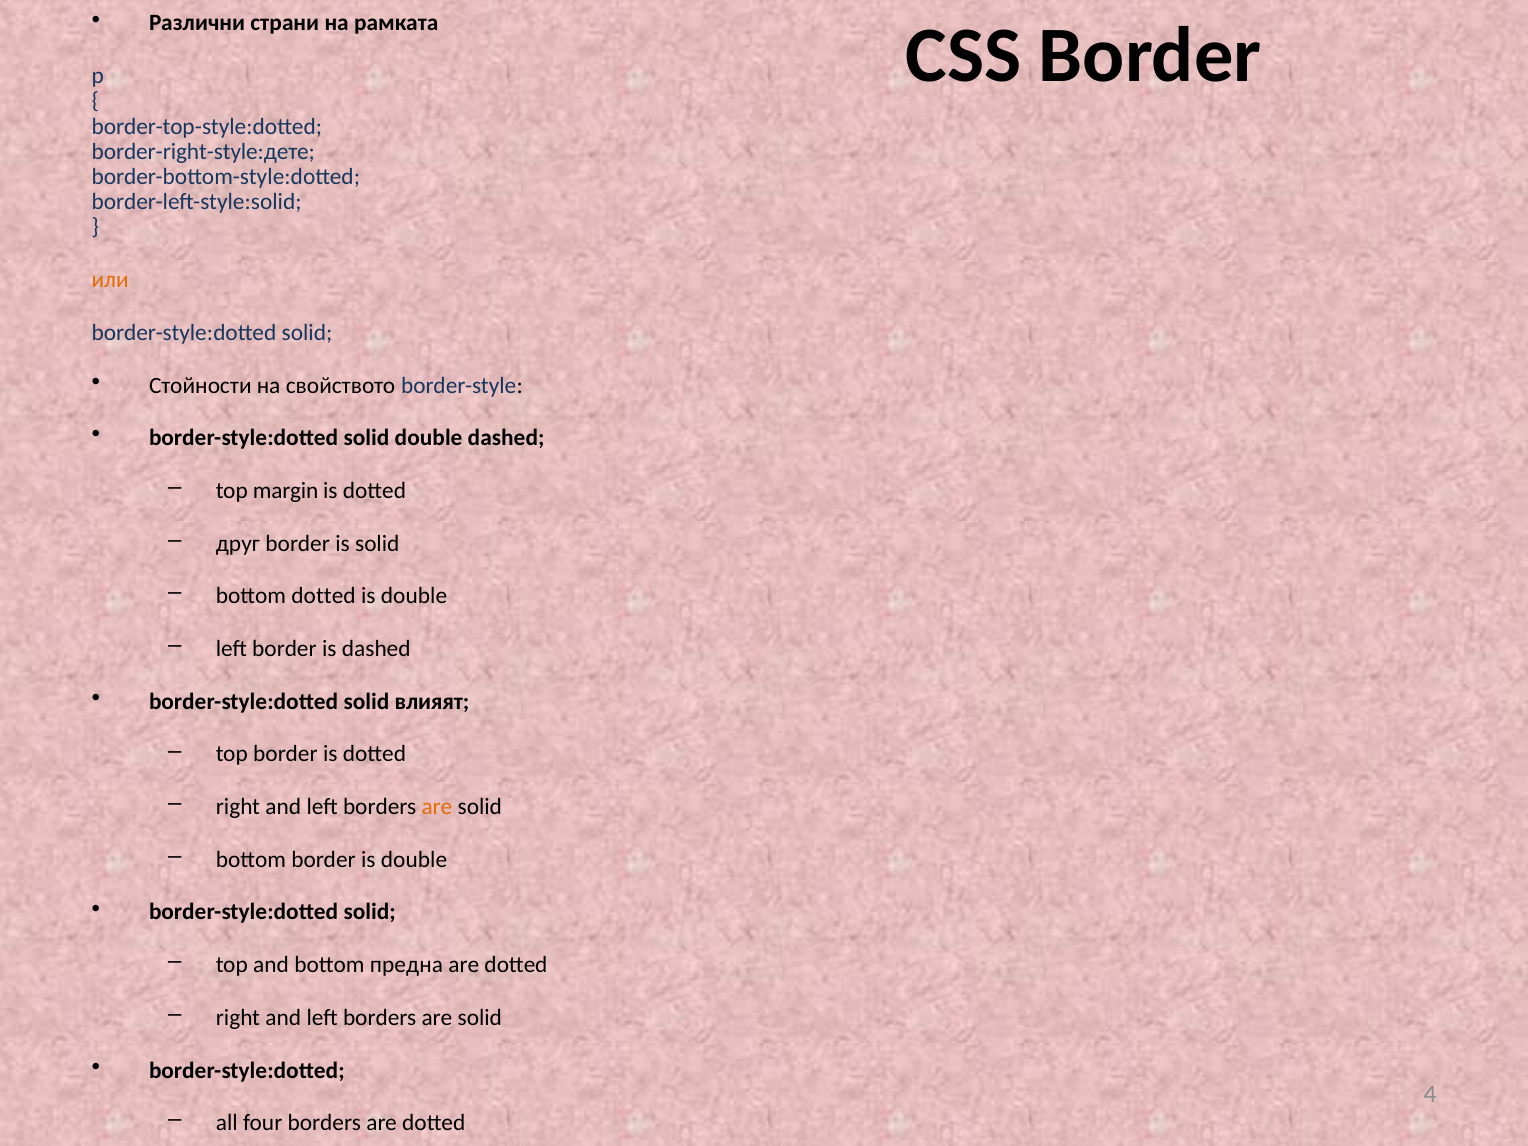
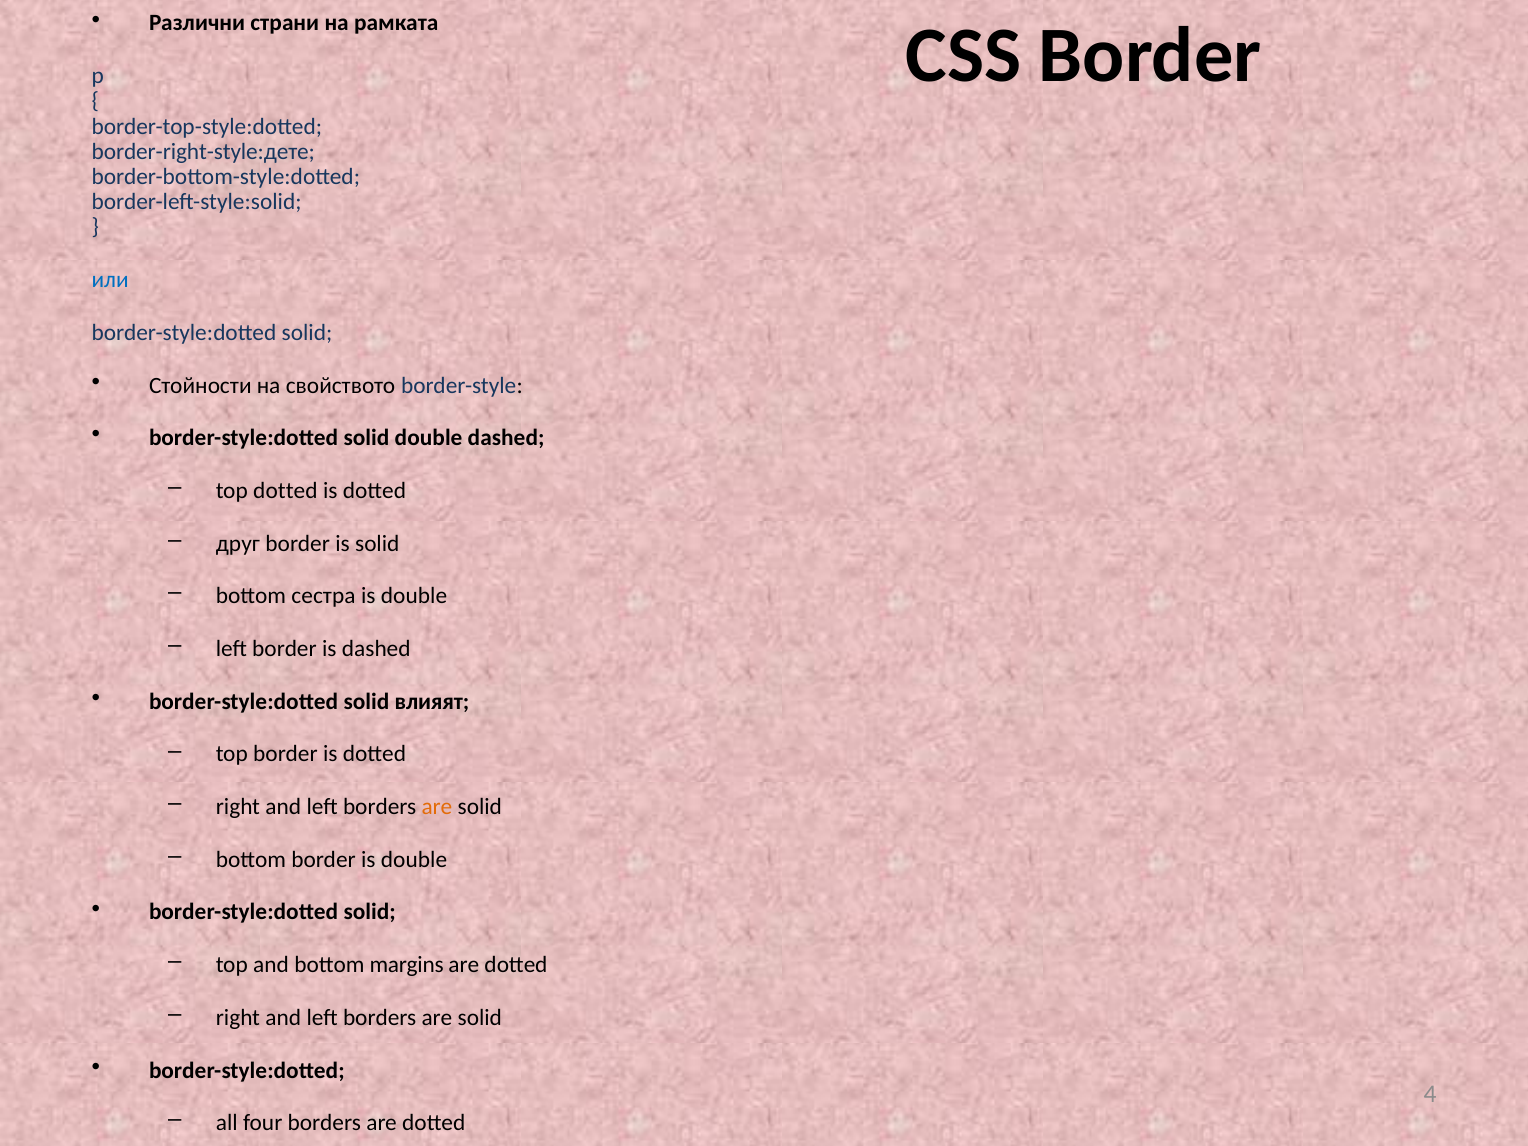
или colour: orange -> blue (110, 280)
top margin: margin -> dotted (285, 491)
bottom dotted: dotted -> сестра (324, 596)
предна: предна -> margins (407, 965)
